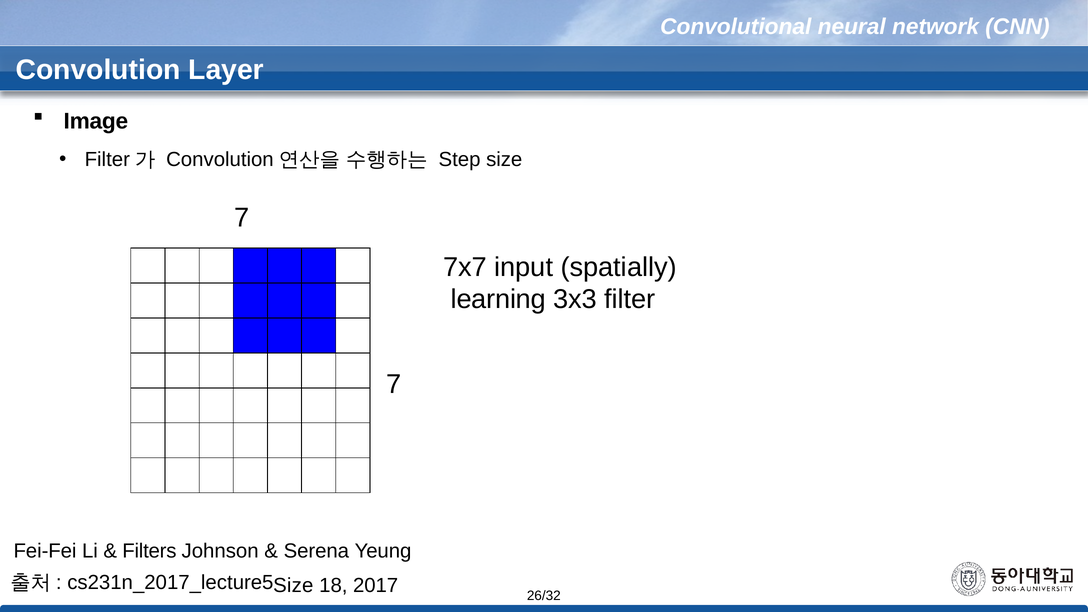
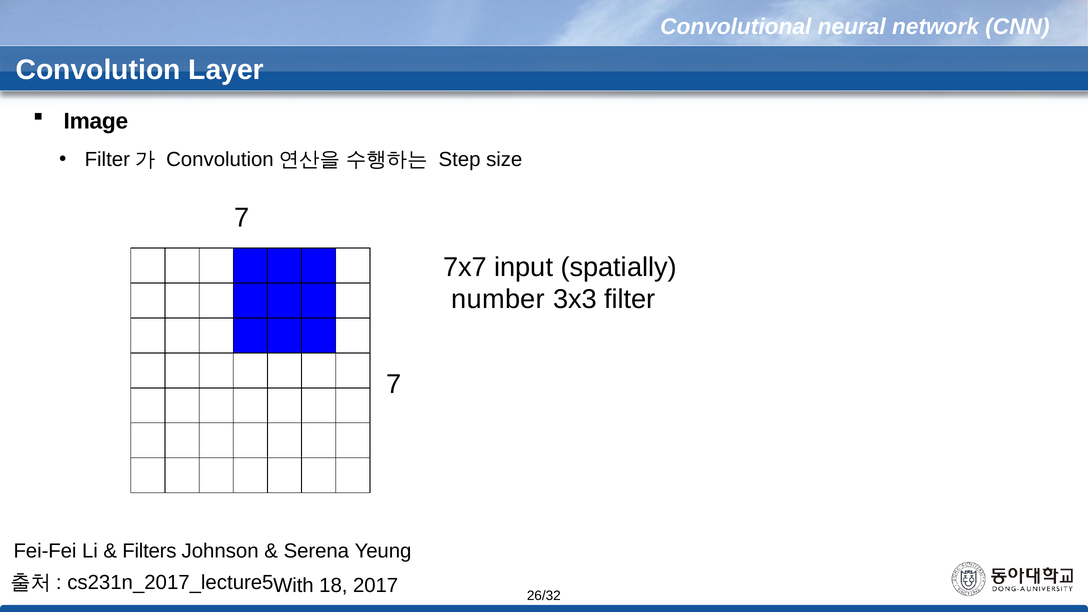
learning: learning -> number (498, 299)
Size: Size -> With (293, 585)
